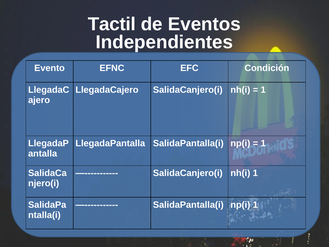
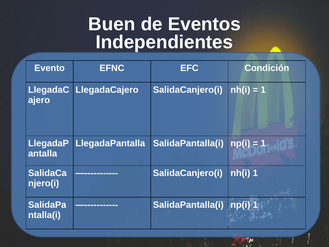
Tactil: Tactil -> Buen (112, 24)
